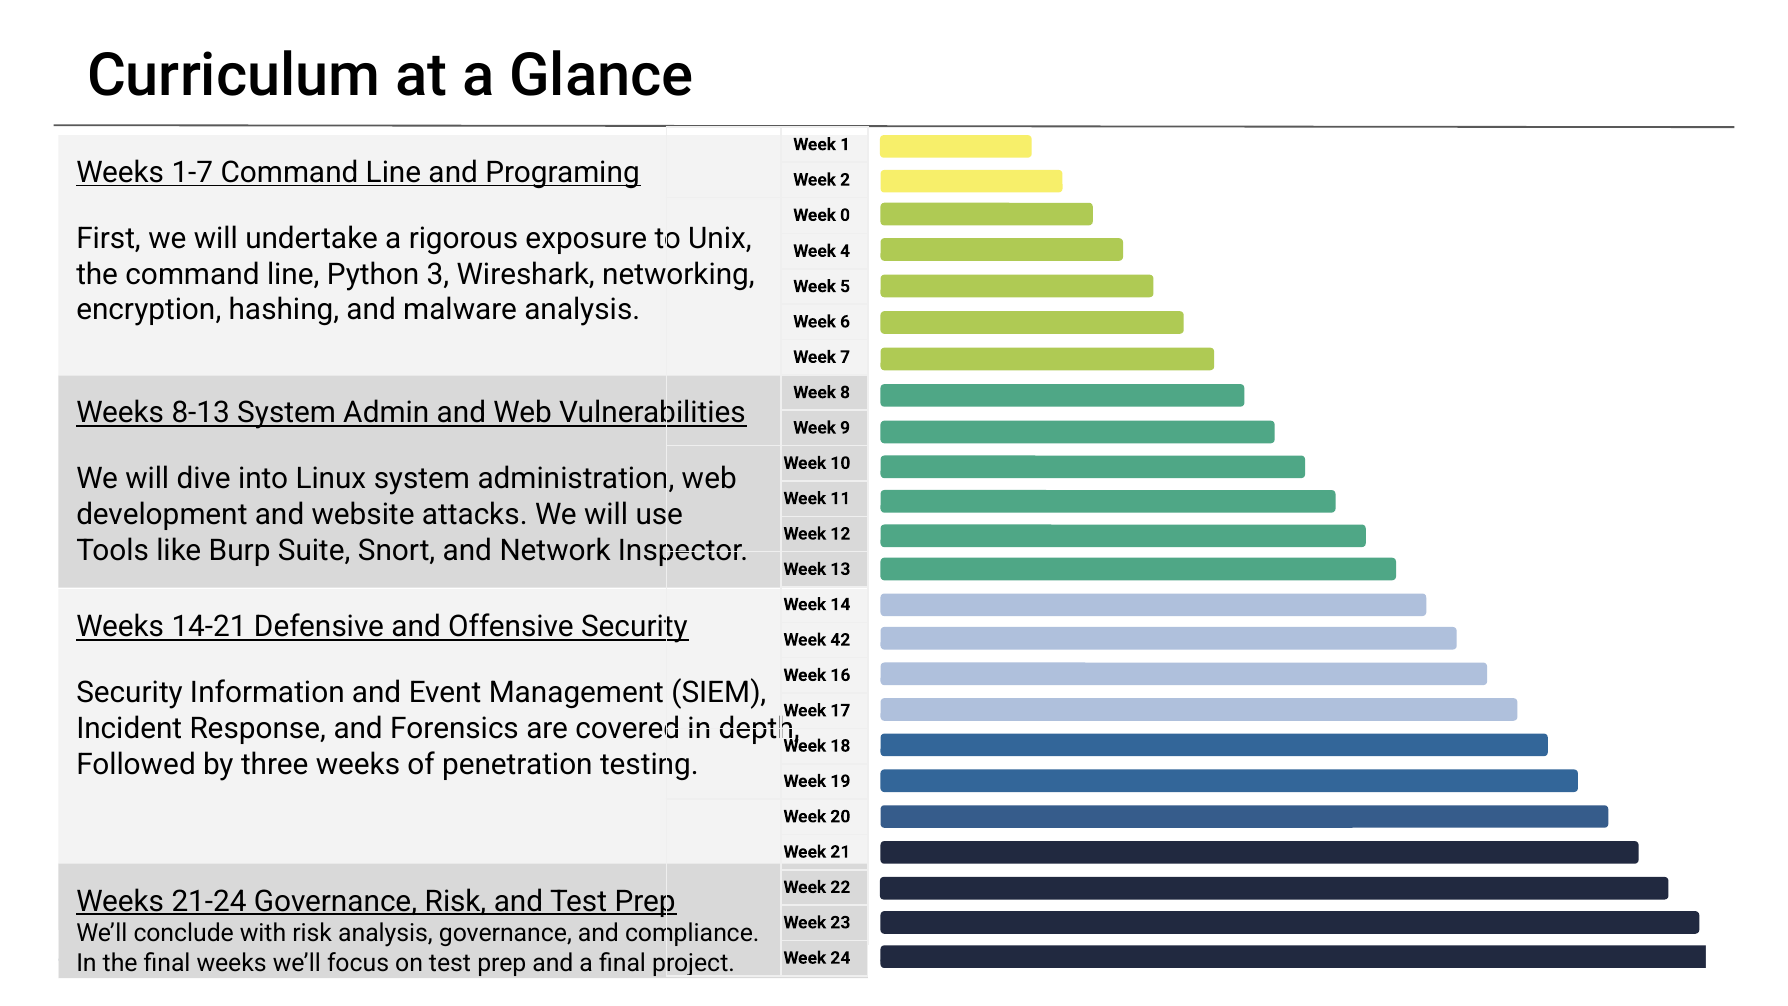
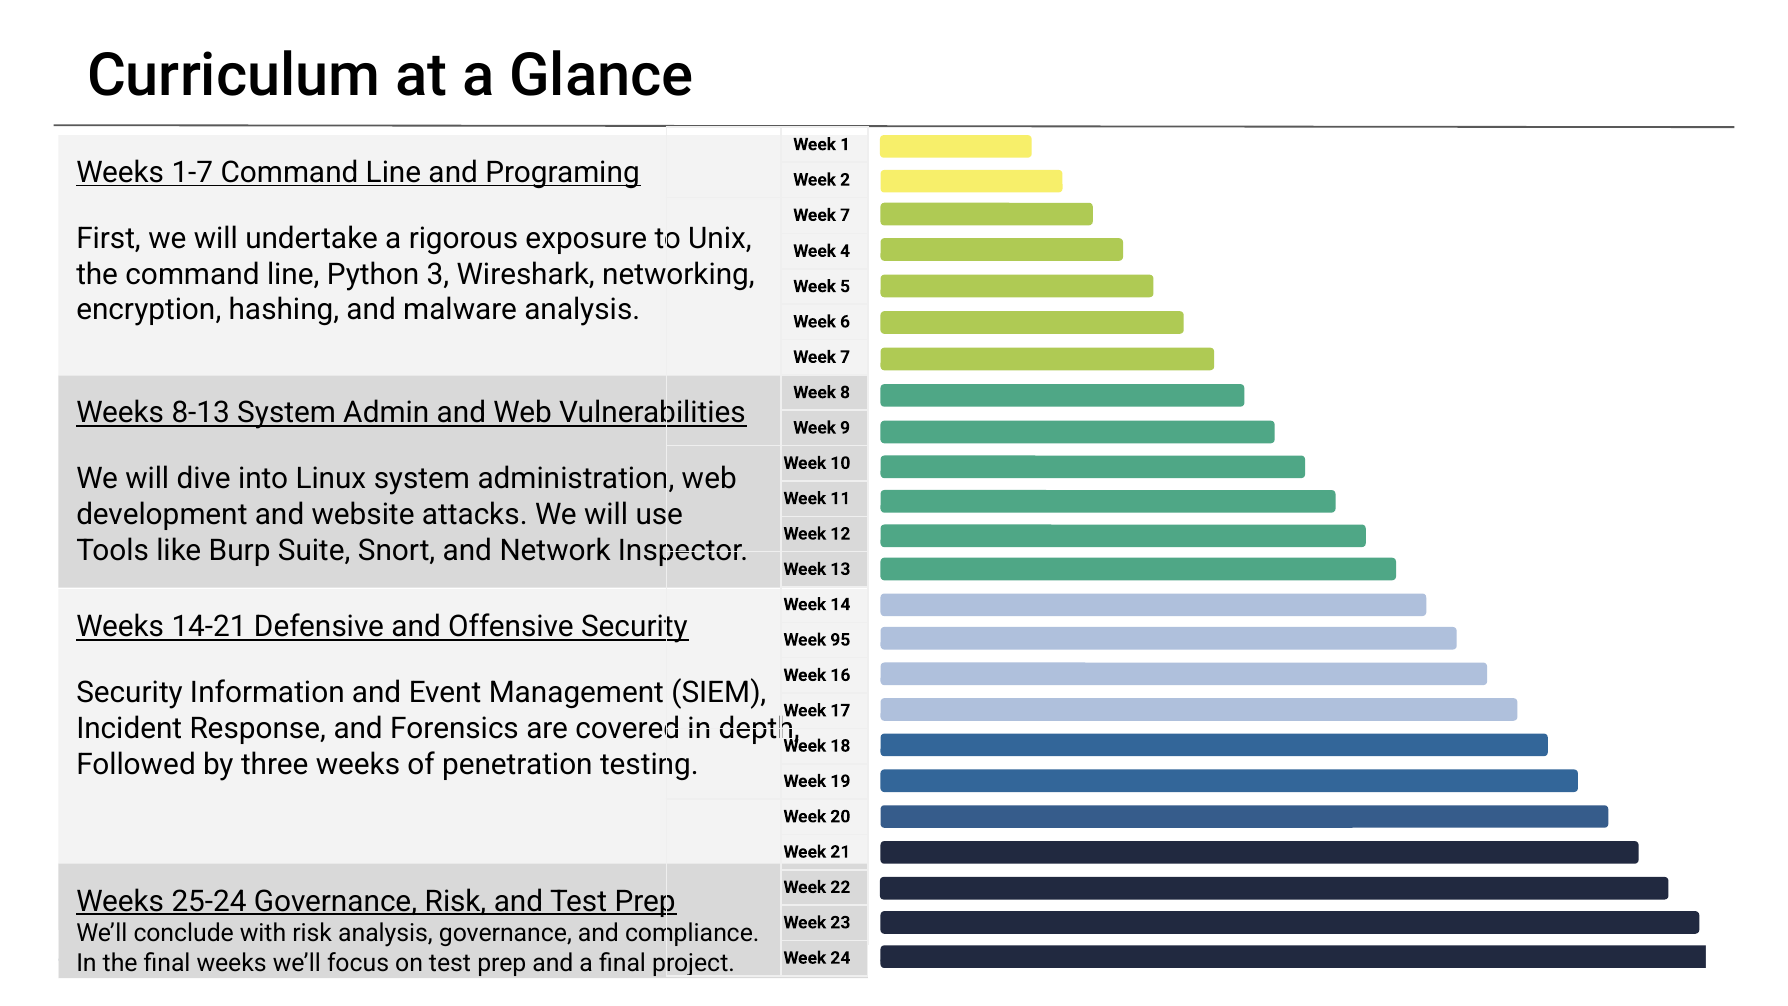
0: 0 -> 7 (845, 215)
42: 42 -> 95 (840, 640)
21-24: 21-24 -> 25-24 (209, 901)
